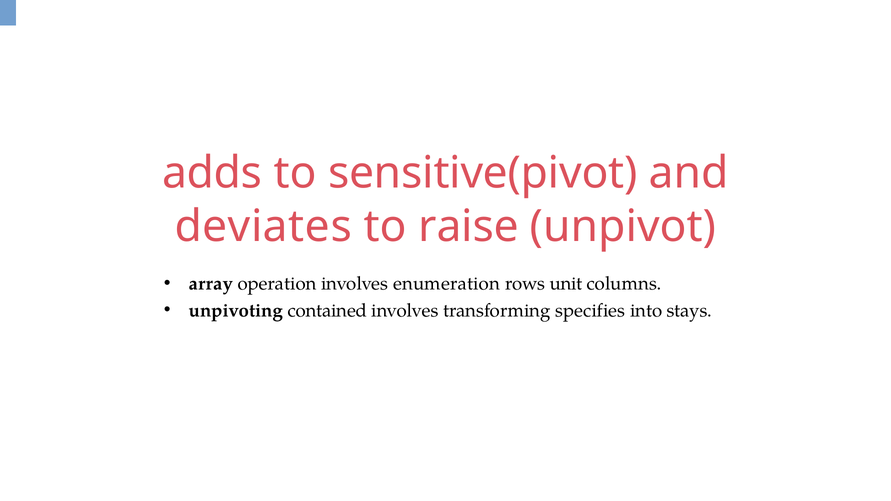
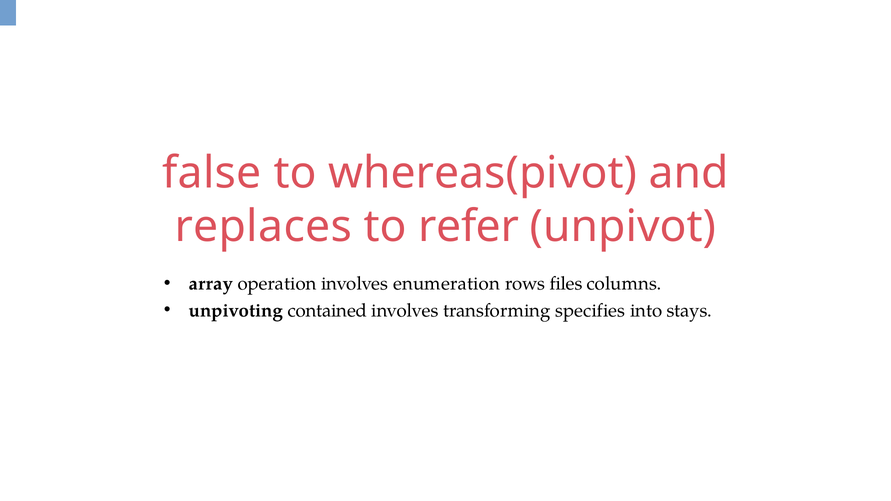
adds: adds -> false (212, 173)
sensitive(pivot: sensitive(pivot -> whereas(pivot (483, 173)
deviates: deviates -> replaces (263, 227)
raise: raise -> refer (469, 227)
unit: unit -> files (566, 284)
